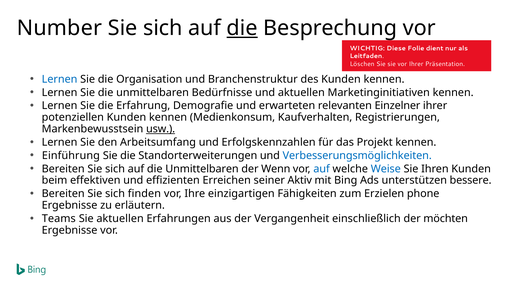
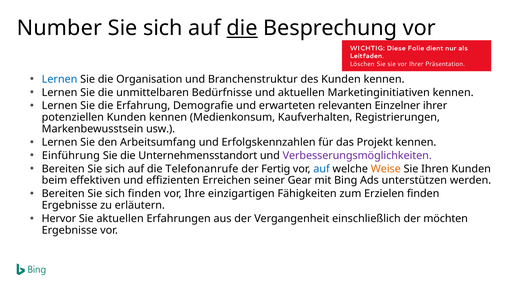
usw underline: present -> none (161, 129)
Standorterweiterungen: Standorterweiterungen -> Unternehmensstandort (198, 156)
Verbesserungsmöglichkeiten colour: blue -> purple (357, 156)
auf die Unmittelbaren: Unmittelbaren -> Telefonanrufe (202, 169)
Wenn: Wenn -> Fertig (276, 169)
Weise colour: blue -> orange (386, 169)
Aktiv: Aktiv -> Gear (300, 181)
bessere: bessere -> werden (471, 181)
Erzielen phone: phone -> finden (423, 194)
Teams: Teams -> Hervor (59, 219)
